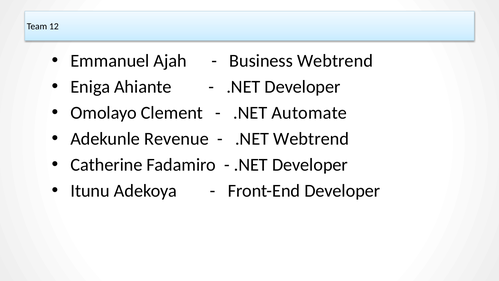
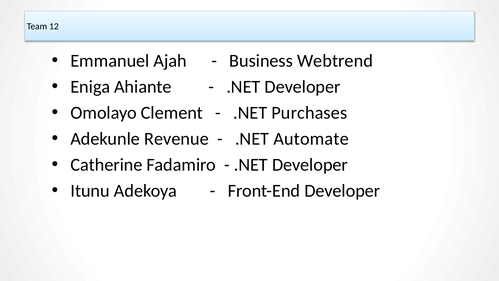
Automate: Automate -> Purchases (309, 113)
.NET Webtrend: Webtrend -> Automate (311, 139)
